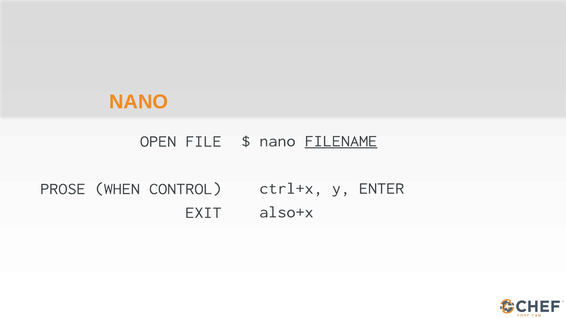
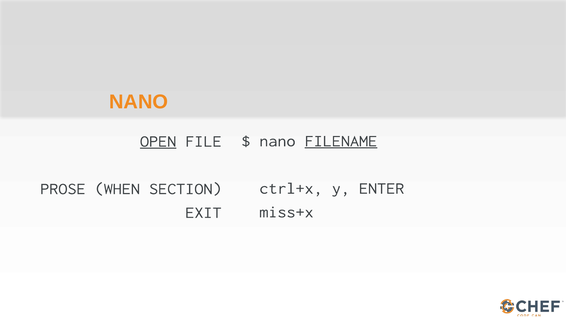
OPEN underline: none -> present (158, 141)
CONTROL: CONTROL -> SECTION (185, 189)
also+x: also+x -> miss+x (286, 212)
